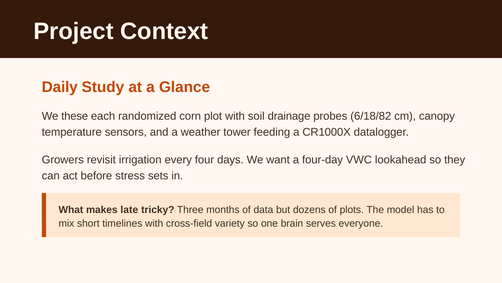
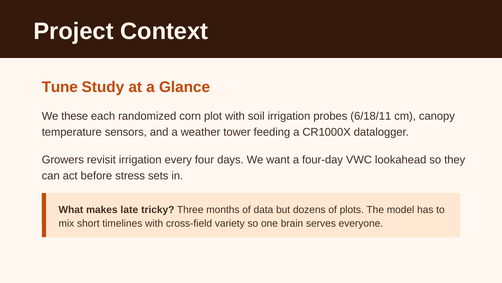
Daily: Daily -> Tune (60, 87)
soil drainage: drainage -> irrigation (289, 116)
6/18/82: 6/18/82 -> 6/18/11 (371, 116)
